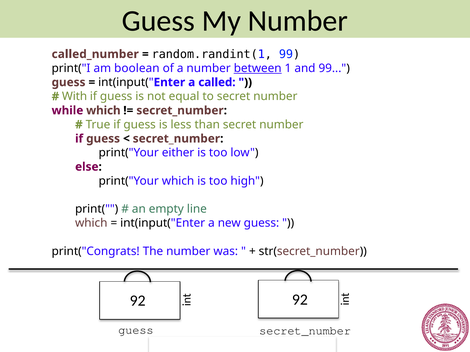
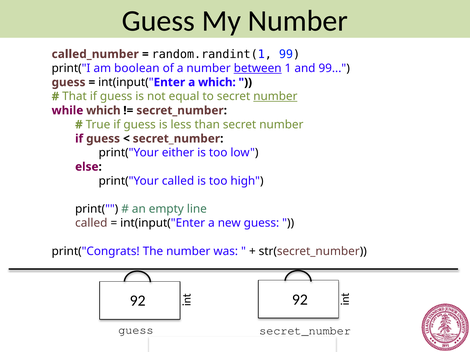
a called: called -> which (217, 82)
With: With -> That (74, 97)
number underline: none -> present (275, 97)
print("Your which: which -> called (178, 181)
which: which -> called (91, 223)
